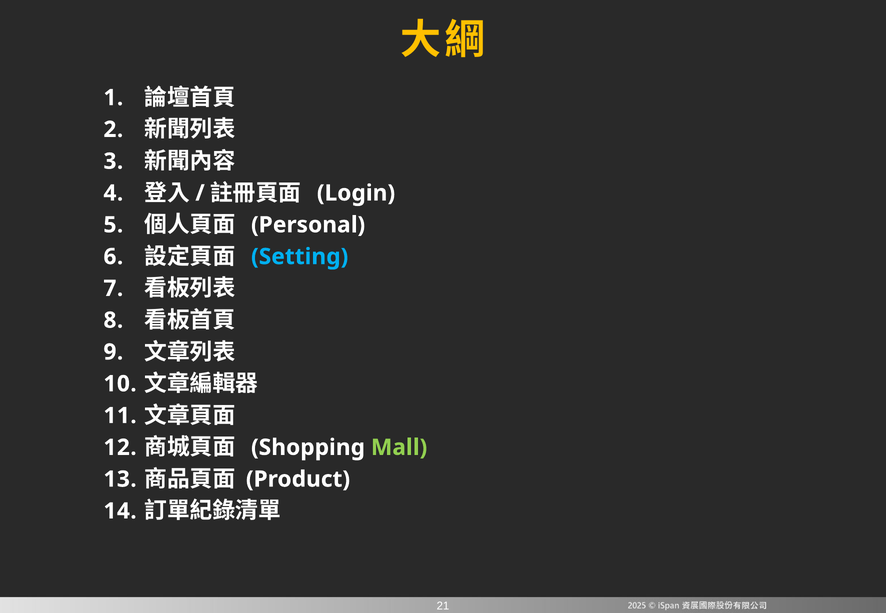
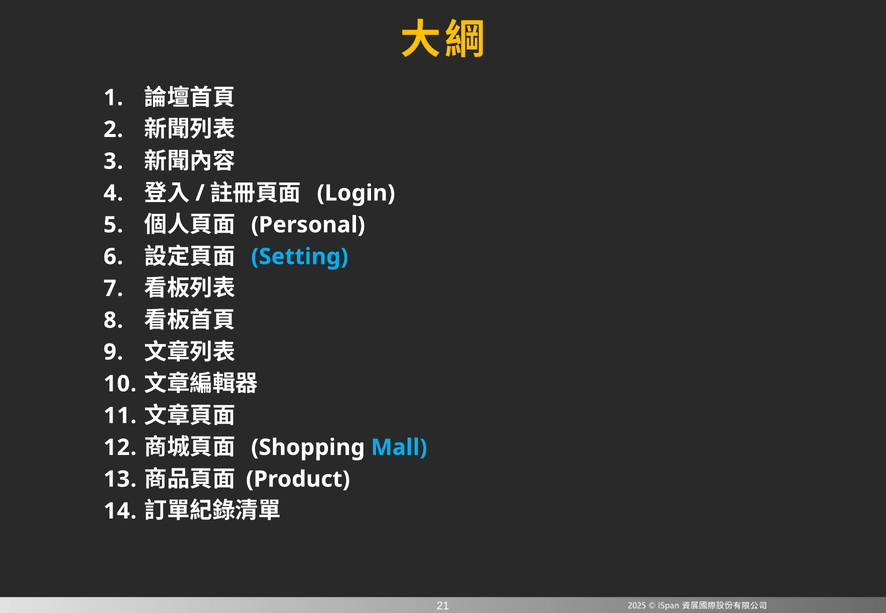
Mall colour: light green -> light blue (399, 448)
